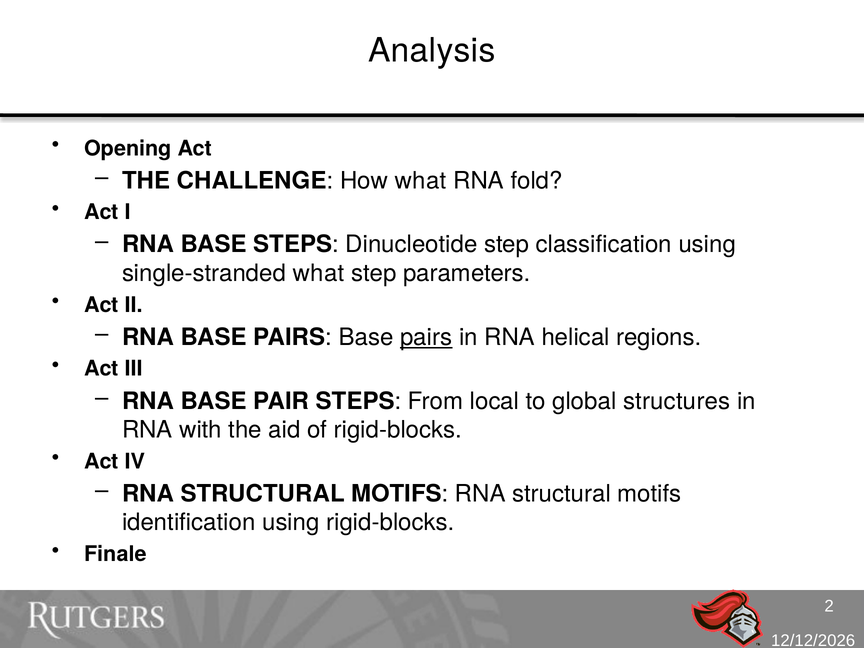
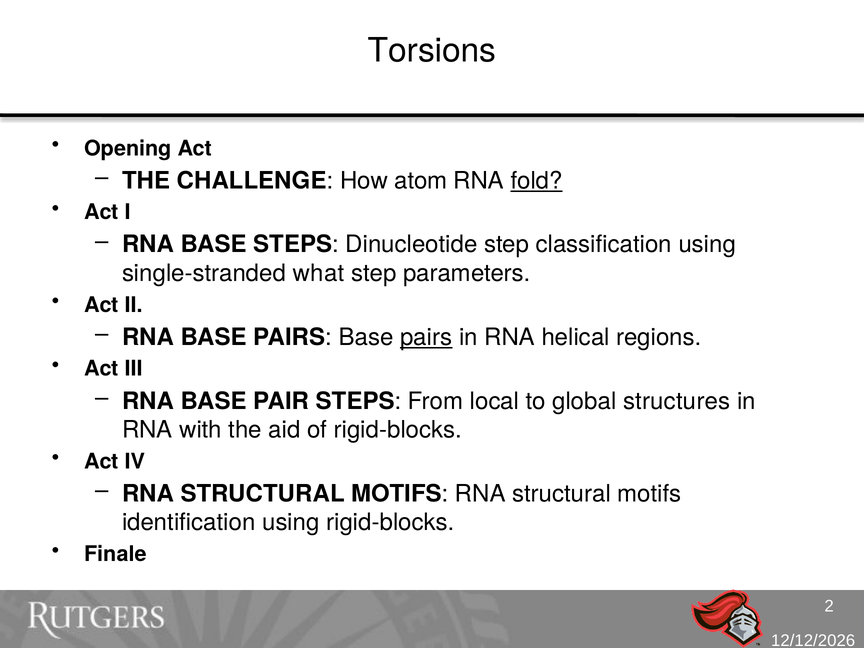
Analysis: Analysis -> Torsions (432, 51)
How what: what -> atom (421, 181)
fold underline: none -> present (537, 181)
